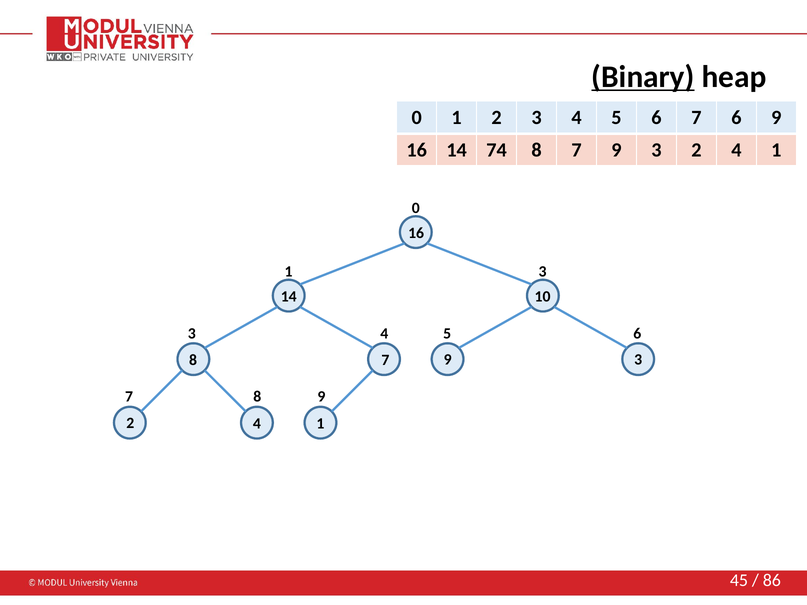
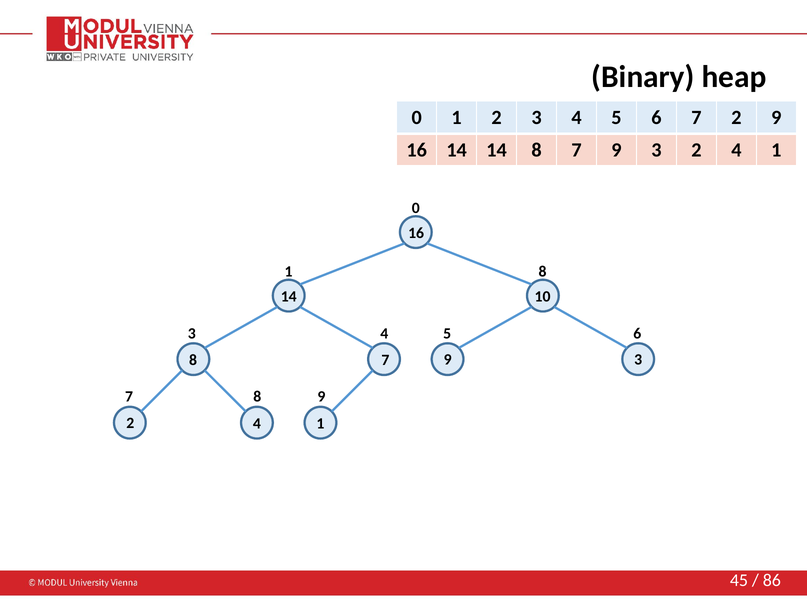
Binary underline: present -> none (643, 77)
7 6: 6 -> 2 (736, 118)
14 74: 74 -> 14 (497, 150)
1 3: 3 -> 8 (543, 271)
